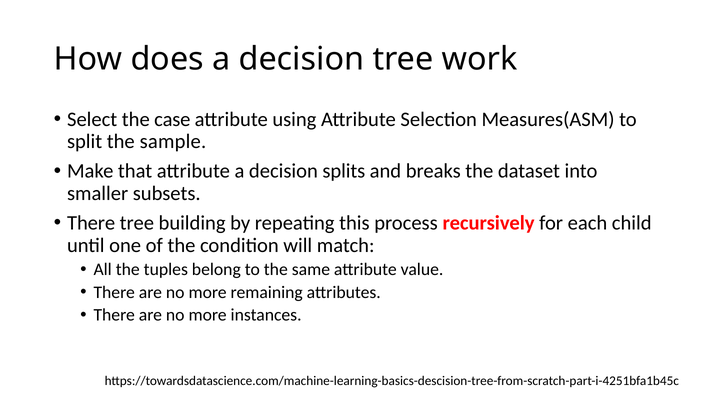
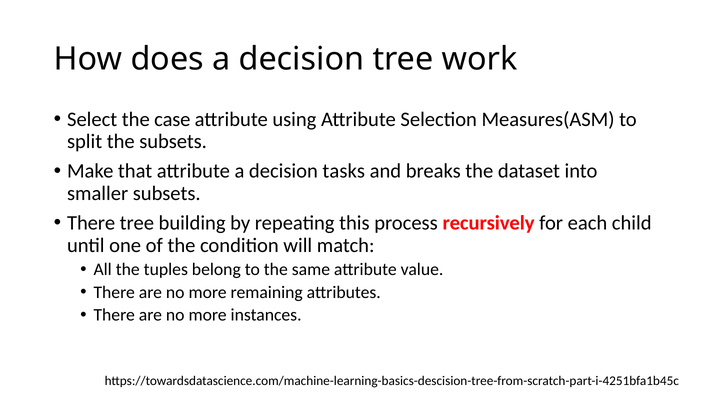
the sample: sample -> subsets (173, 142)
splits: splits -> tasks (344, 171)
